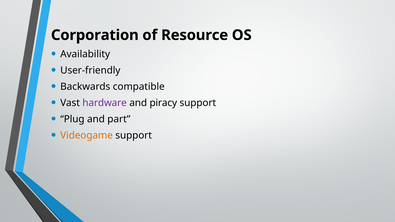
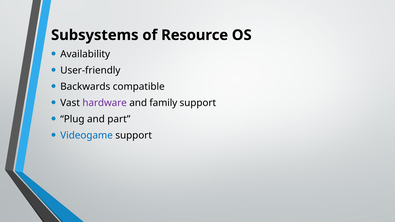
Corporation: Corporation -> Subsystems (95, 35)
piracy: piracy -> family (163, 103)
Videogame colour: orange -> blue (87, 136)
